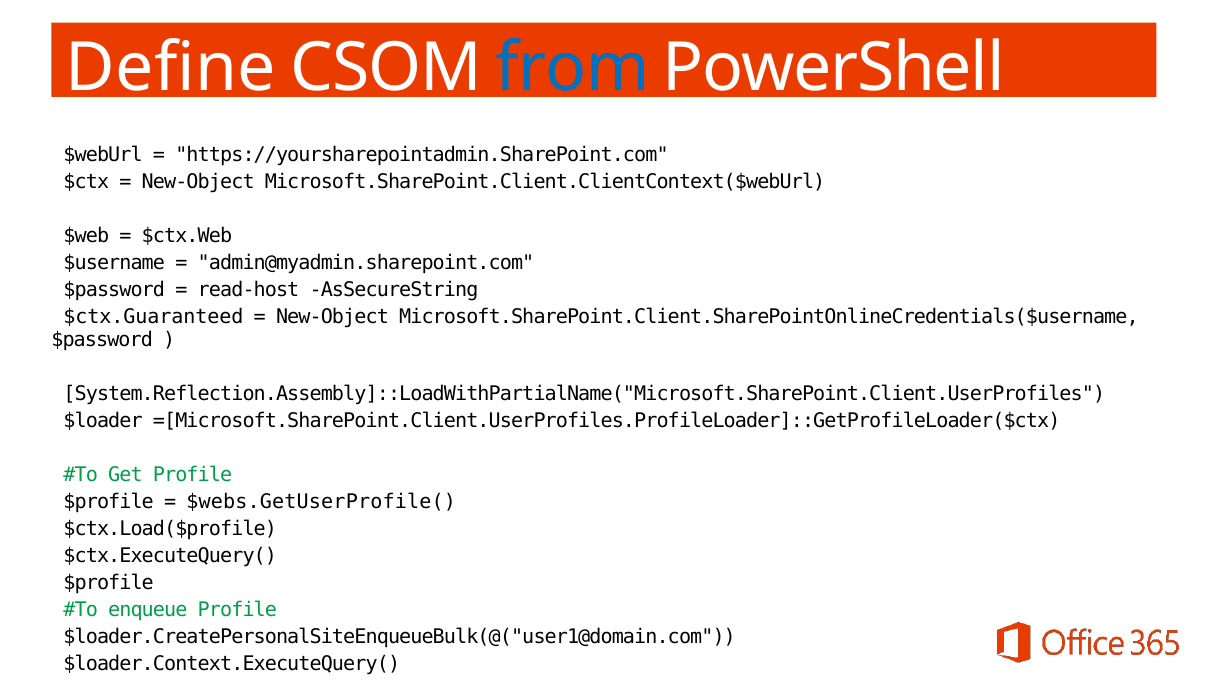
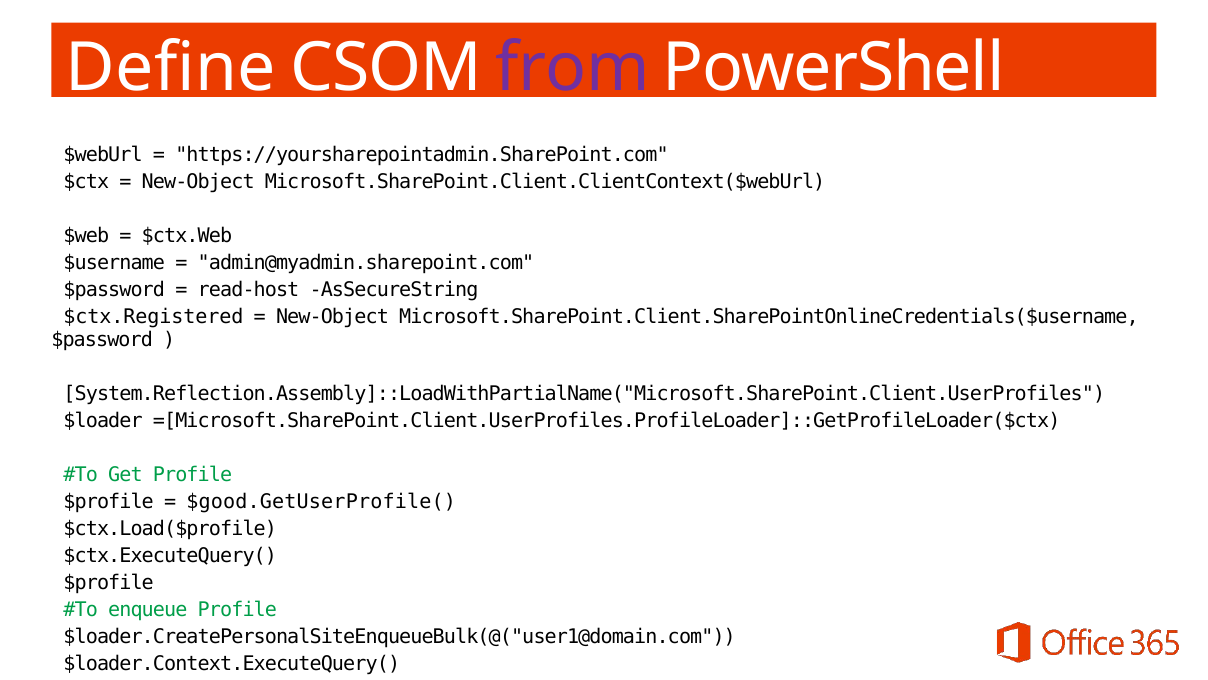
from colour: blue -> purple (573, 68)
$ctx.Guaranteed: $ctx.Guaranteed -> $ctx.Registered (154, 317)
$webs.GetUserProfile(: $webs.GetUserProfile( -> $good.GetUserProfile( (321, 502)
